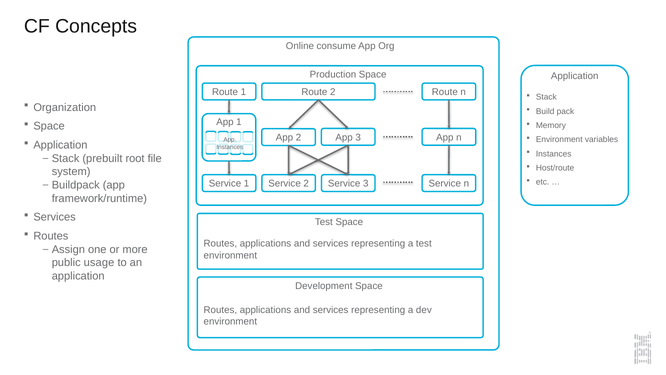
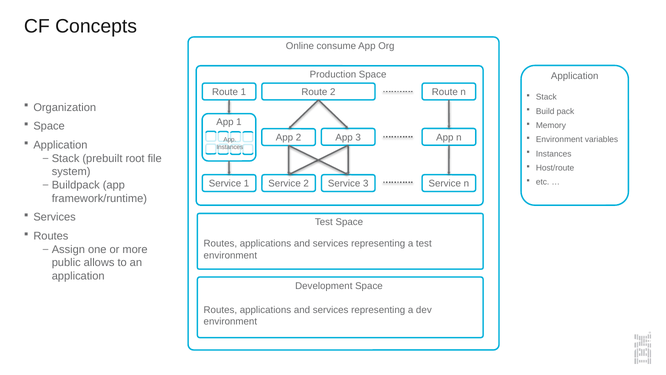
usage: usage -> allows (99, 263)
